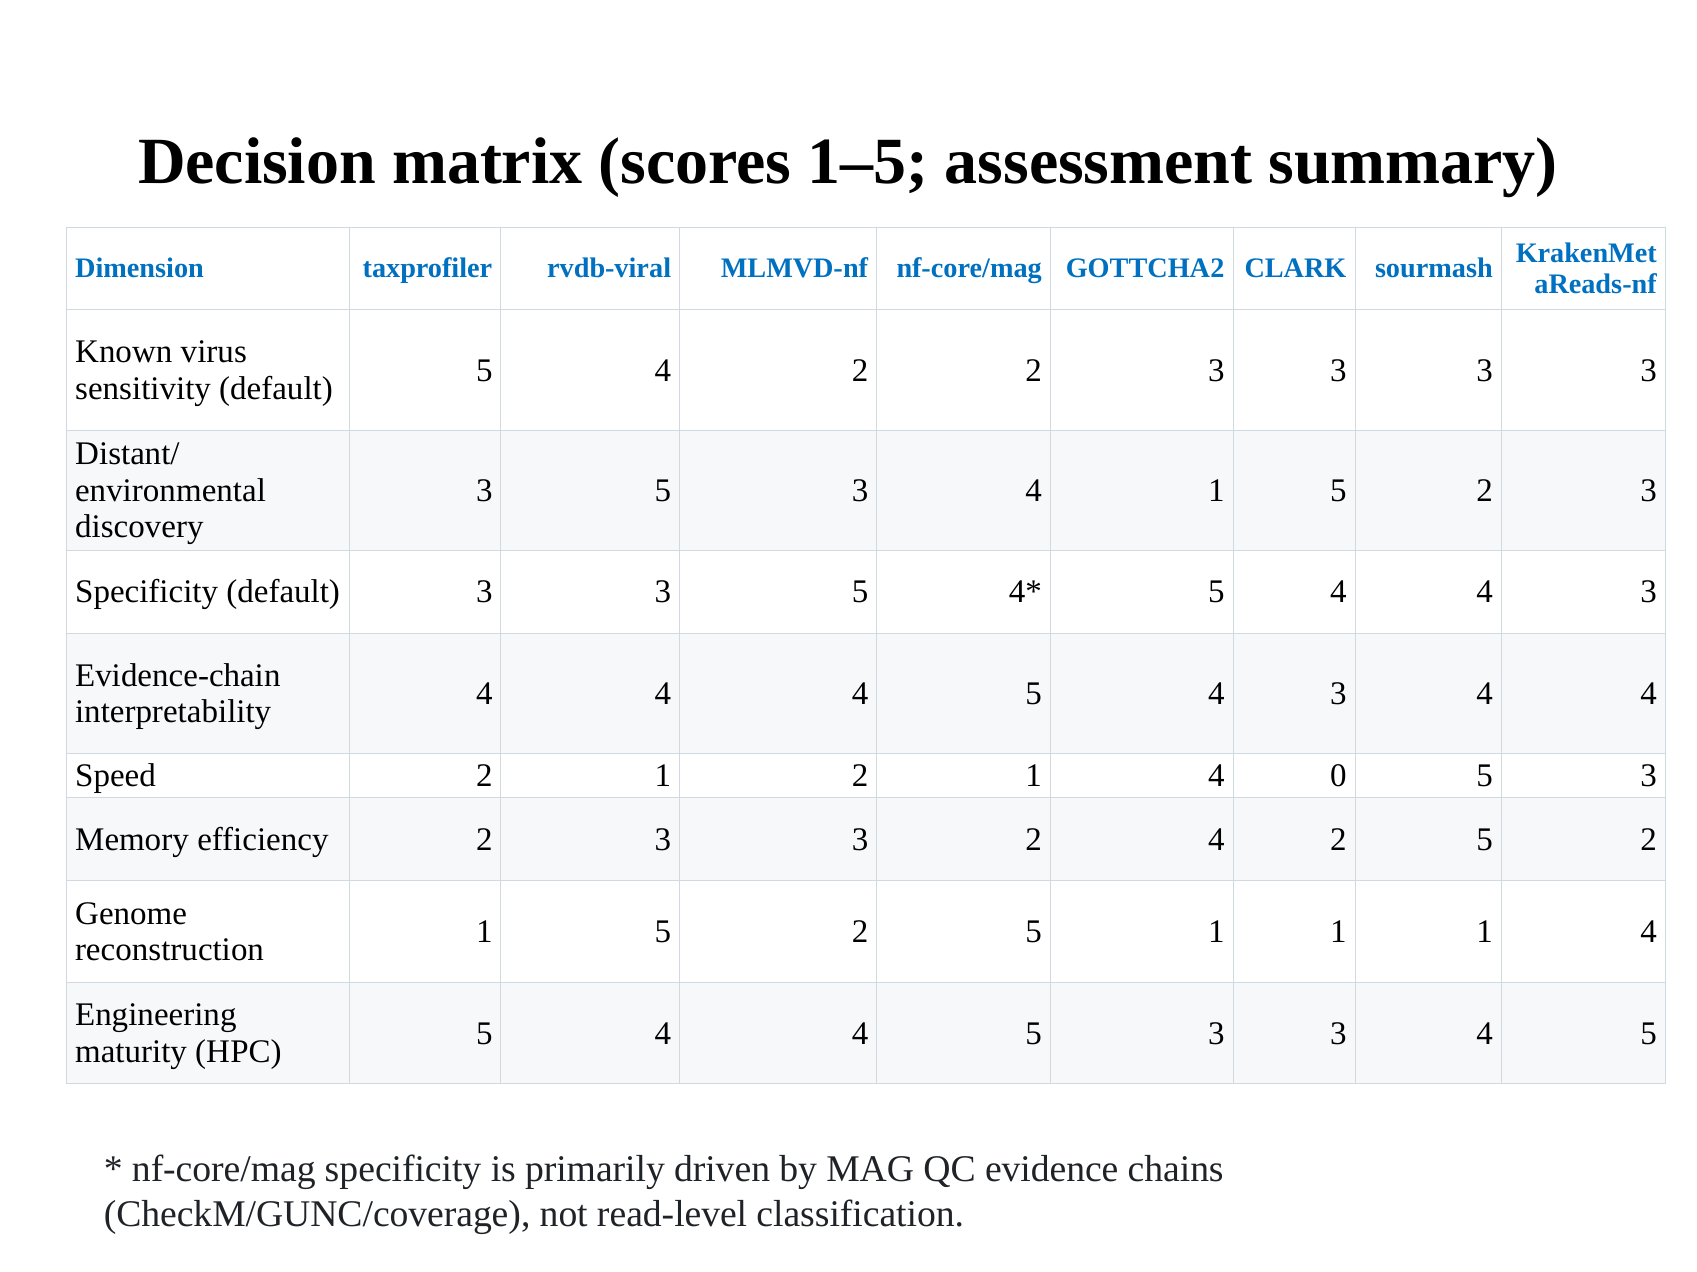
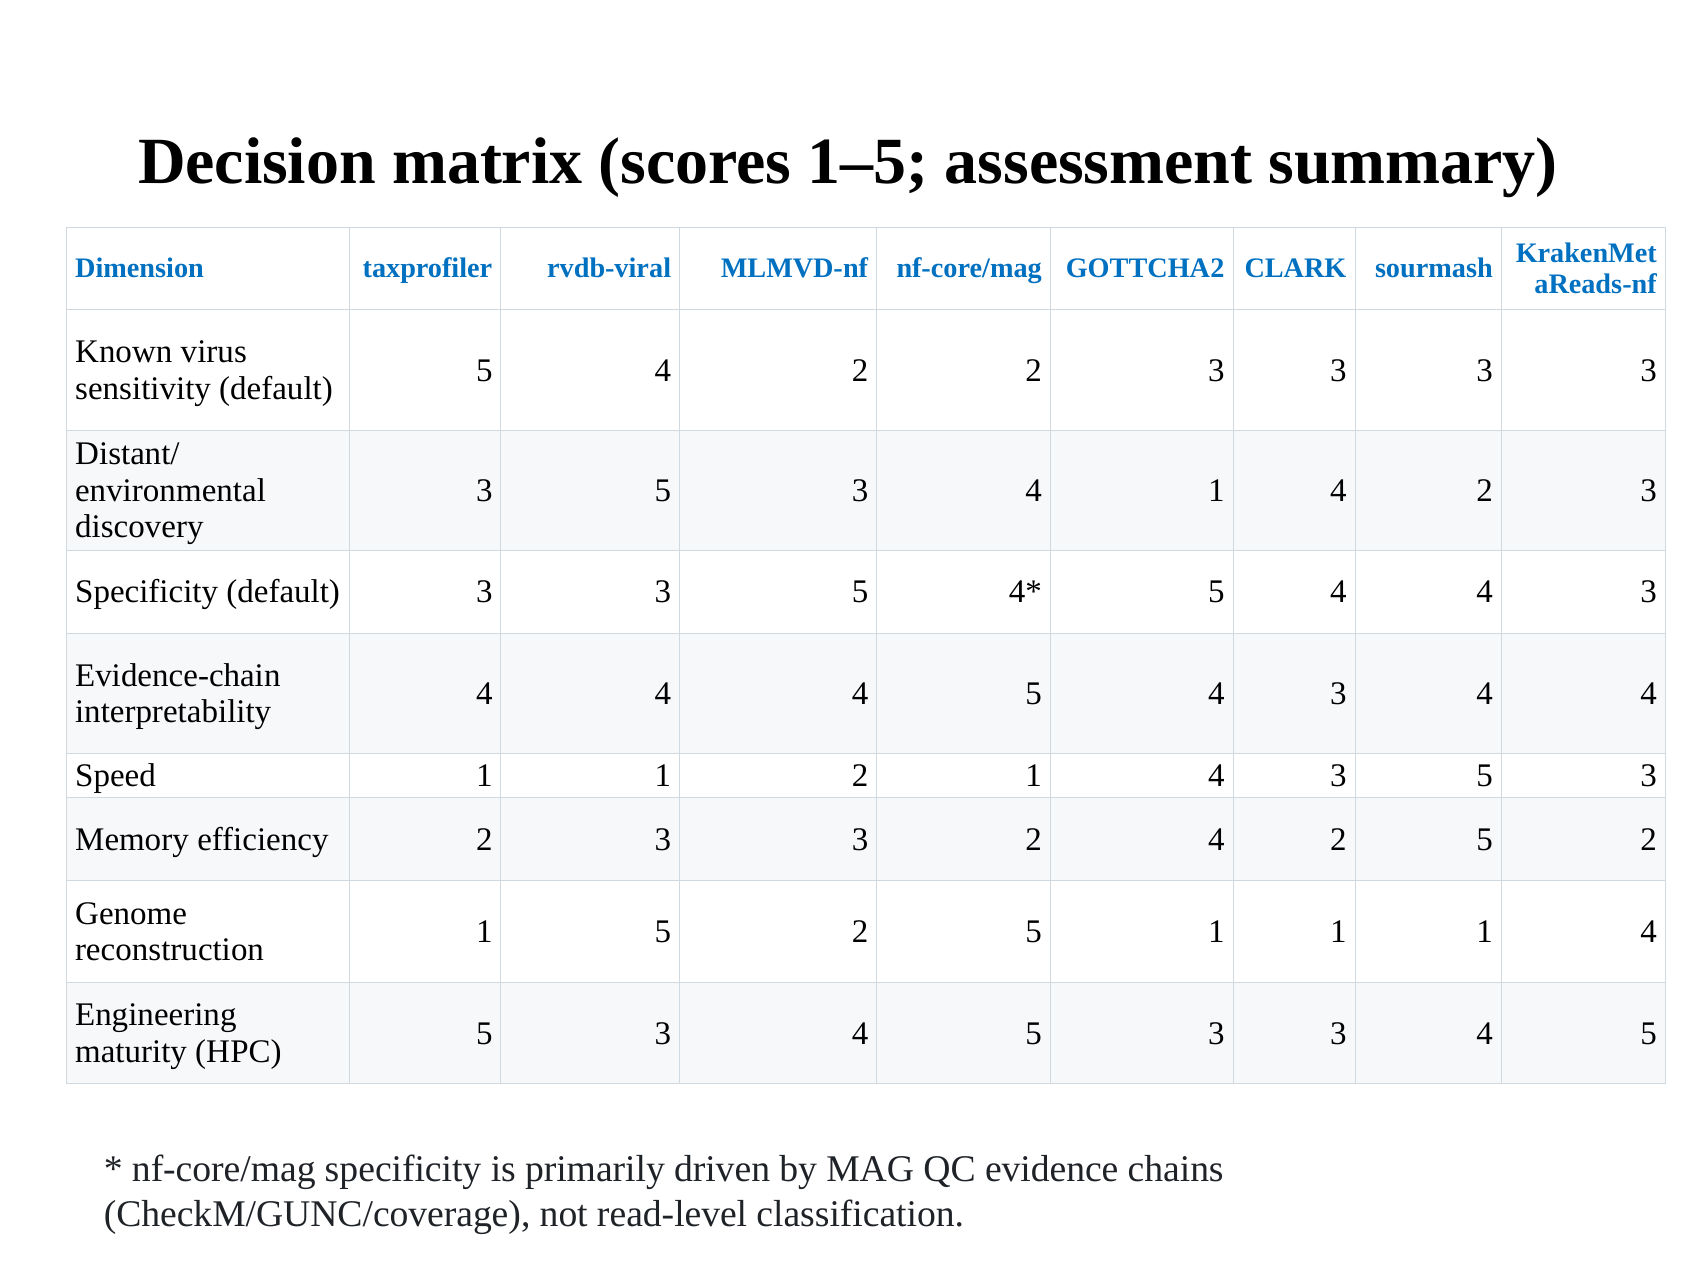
4 1 5: 5 -> 4 (1338, 491)
Speed 2: 2 -> 1 (484, 776)
1 4 0: 0 -> 3 (1338, 776)
4: 4 -> 3 (663, 1034)
